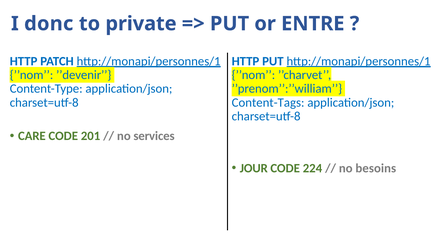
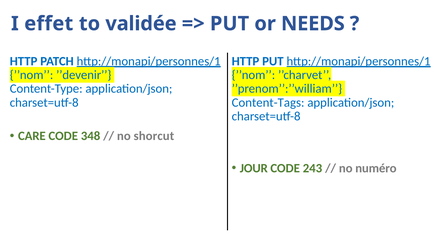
donc: donc -> effet (49, 24)
private: private -> validée (141, 24)
ENTRE: ENTRE -> NEEDS (313, 24)
201: 201 -> 348 (91, 136)
services: services -> shorcut (154, 136)
224: 224 -> 243 (312, 168)
besoins: besoins -> numéro (376, 168)
